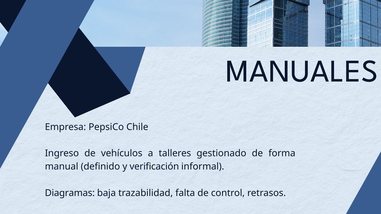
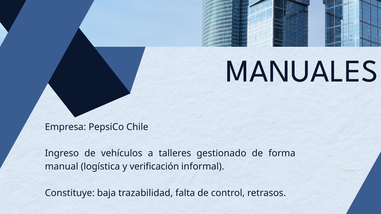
definido: definido -> logística (100, 167)
Diagramas: Diagramas -> Constituye (70, 193)
